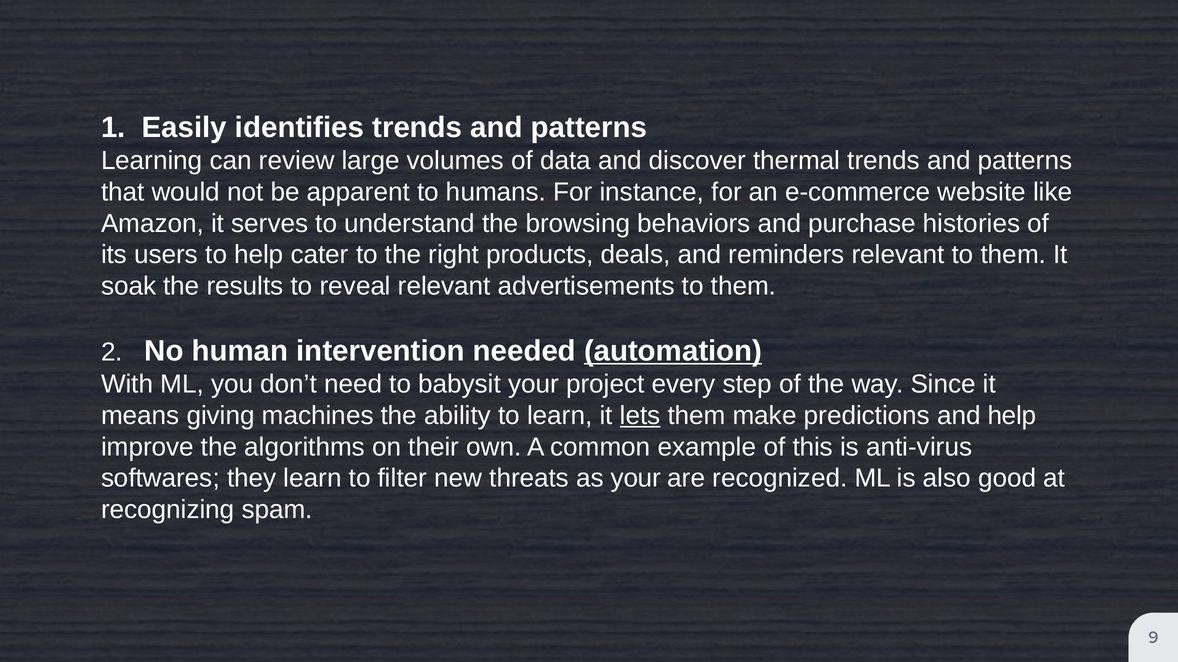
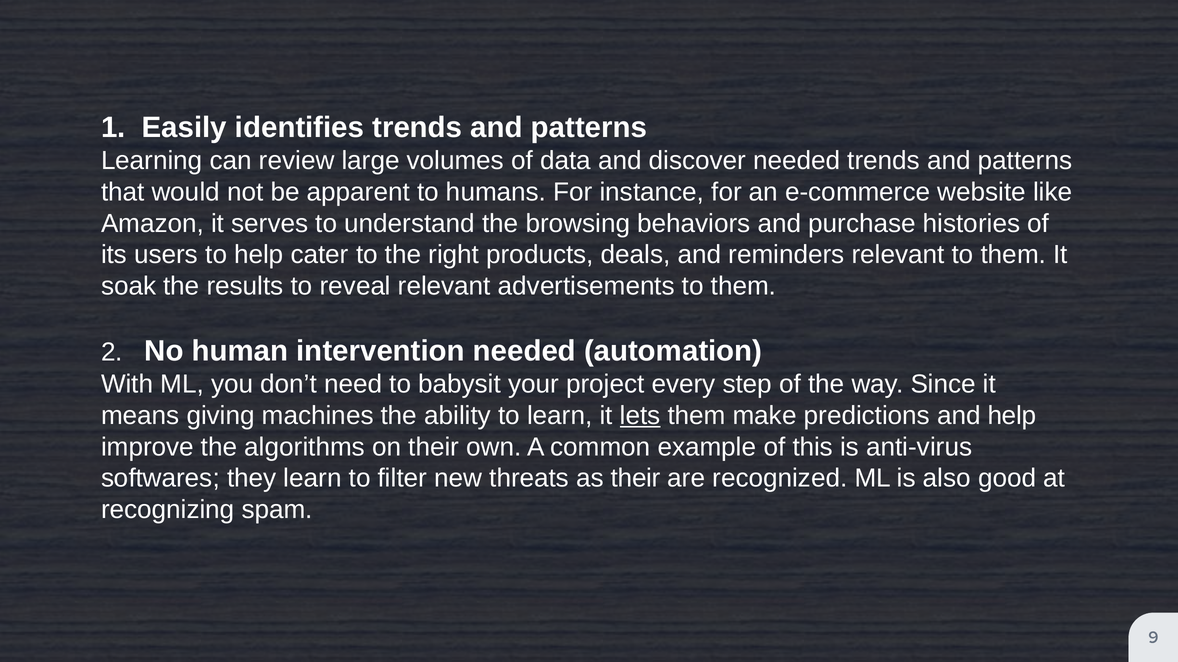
discover thermal: thermal -> needed (797, 161)
automation underline: present -> none (673, 351)
as your: your -> their (636, 479)
